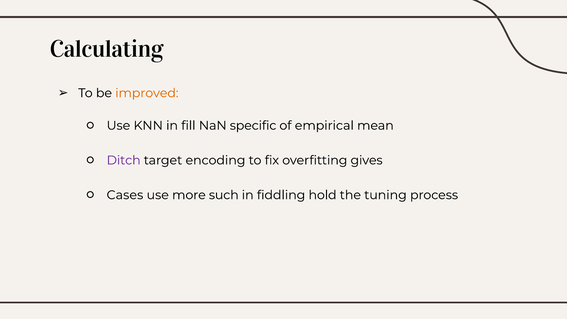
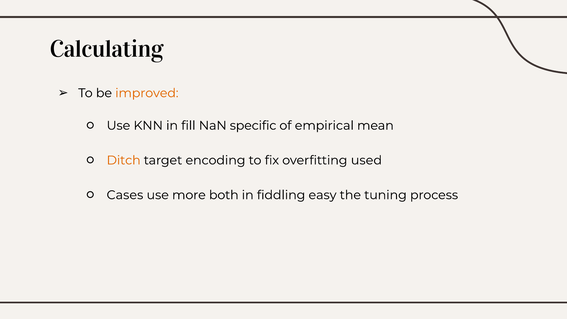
Ditch colour: purple -> orange (124, 160)
gives: gives -> used (366, 160)
such: such -> both (224, 195)
hold: hold -> easy (323, 195)
